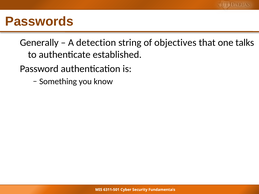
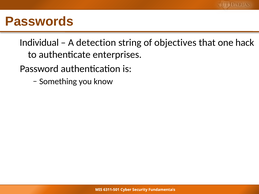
Generally: Generally -> Individual (39, 43)
talks: talks -> hack (245, 43)
established: established -> enterprises (117, 55)
